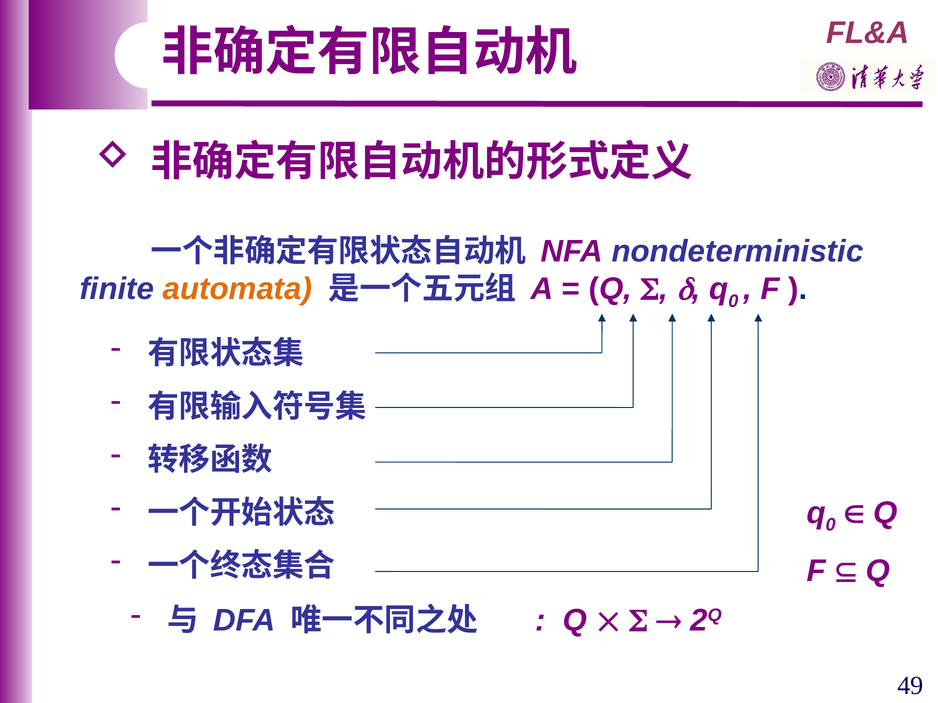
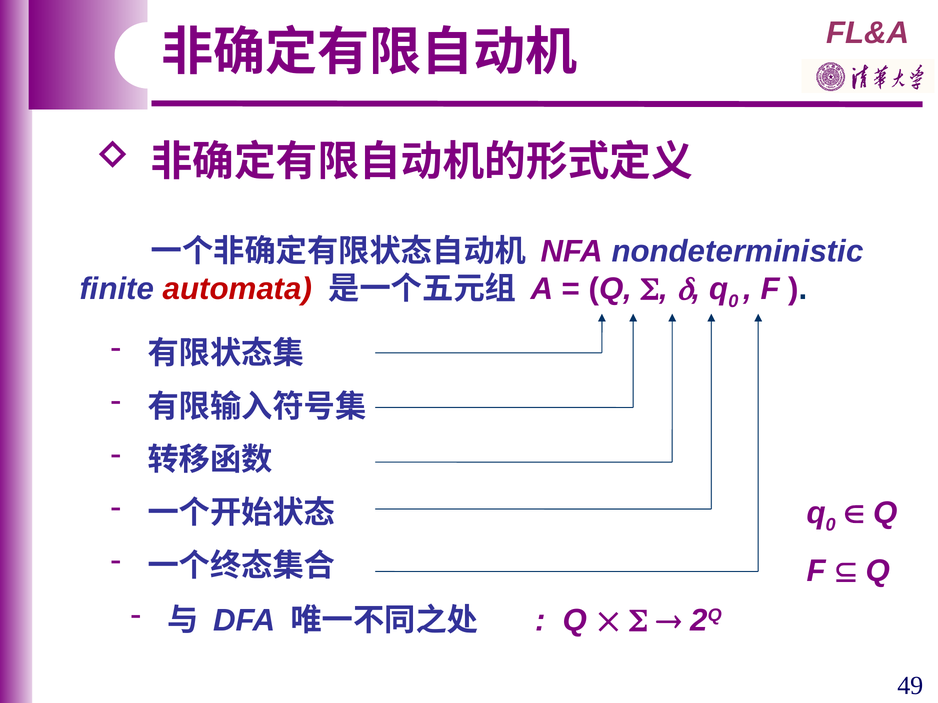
automata colour: orange -> red (237, 289)
